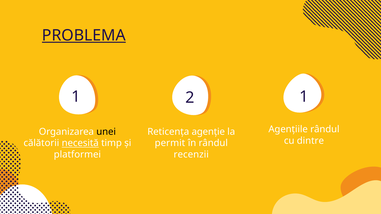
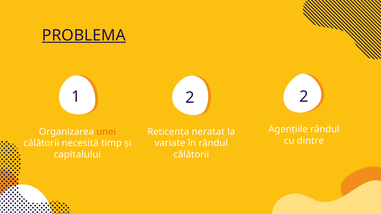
2 1: 1 -> 2 (304, 97)
unei colour: black -> orange (106, 132)
agenție: agenție -> neratat (208, 132)
necesită underline: present -> none (80, 143)
permit: permit -> variate (170, 143)
platformei: platformei -> capitalului (77, 155)
recenzii: recenzii -> călătorii (191, 155)
